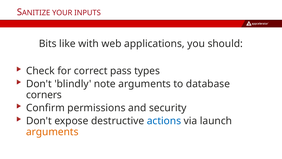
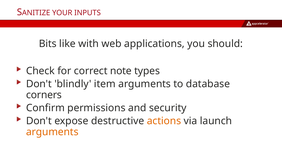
pass: pass -> note (121, 71)
note: note -> item (105, 84)
actions colour: blue -> orange (164, 121)
